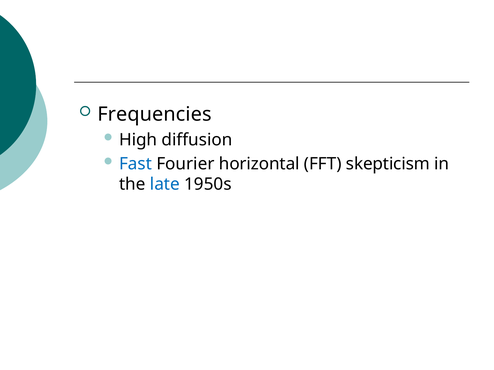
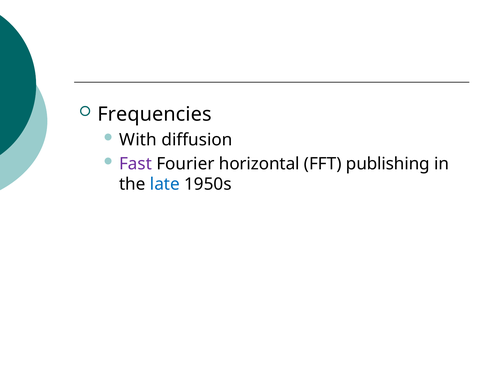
High: High -> With (138, 140)
Fast colour: blue -> purple (136, 164)
skepticism: skepticism -> publishing (388, 164)
